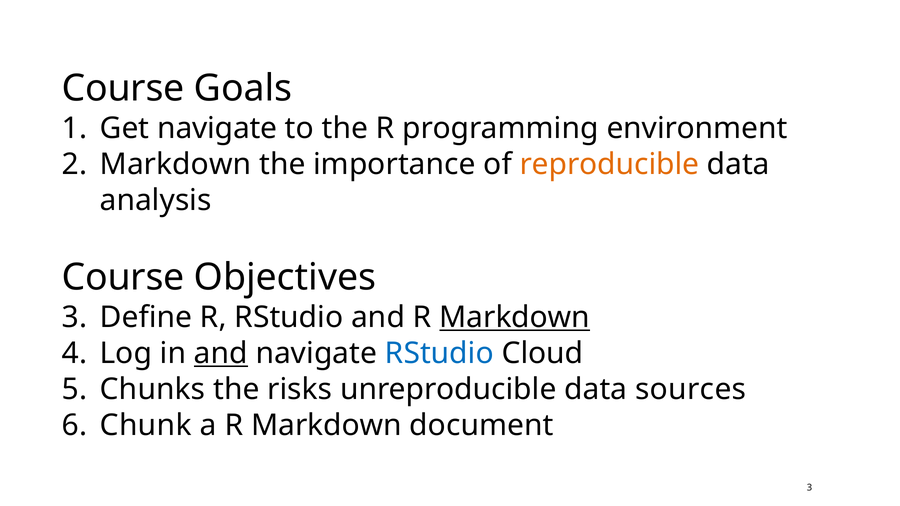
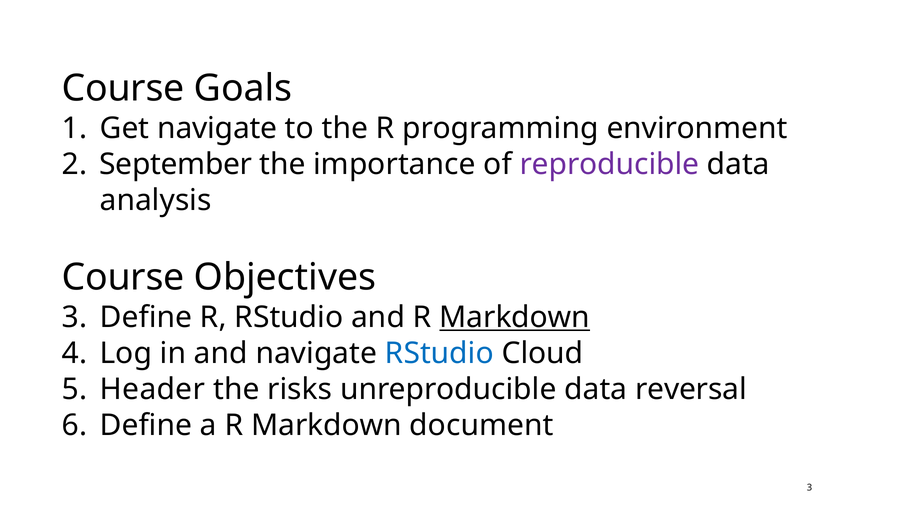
Markdown: Markdown -> September (176, 165)
reproducible colour: orange -> purple (609, 165)
and underline: present -> none (221, 354)
Chunks: Chunks -> Header (152, 390)
sources: sources -> reversal (691, 390)
Chunk: Chunk -> Define (146, 426)
